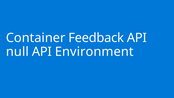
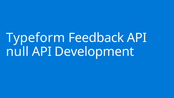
Container: Container -> Typeform (36, 38)
Environment: Environment -> Development (94, 52)
